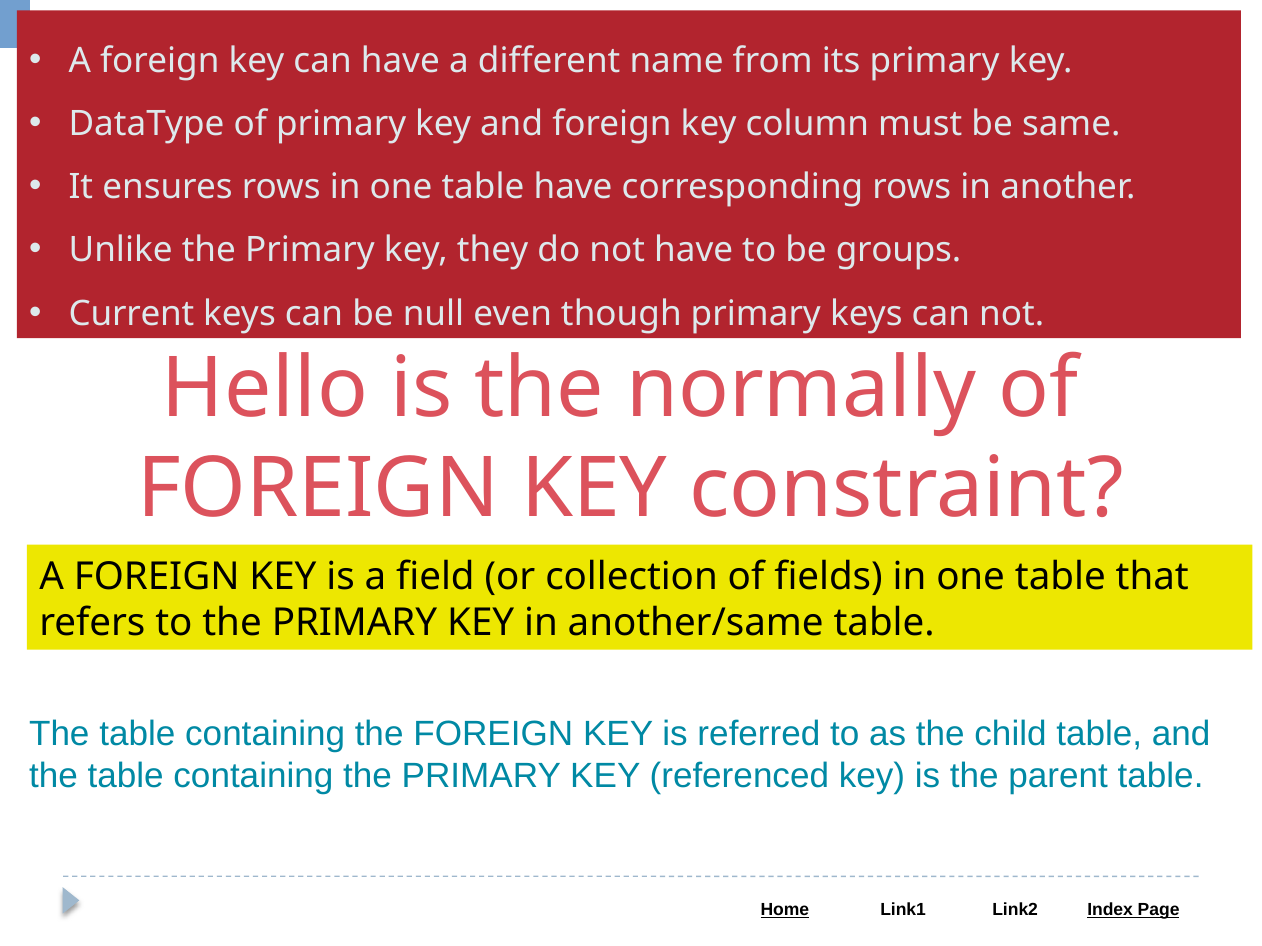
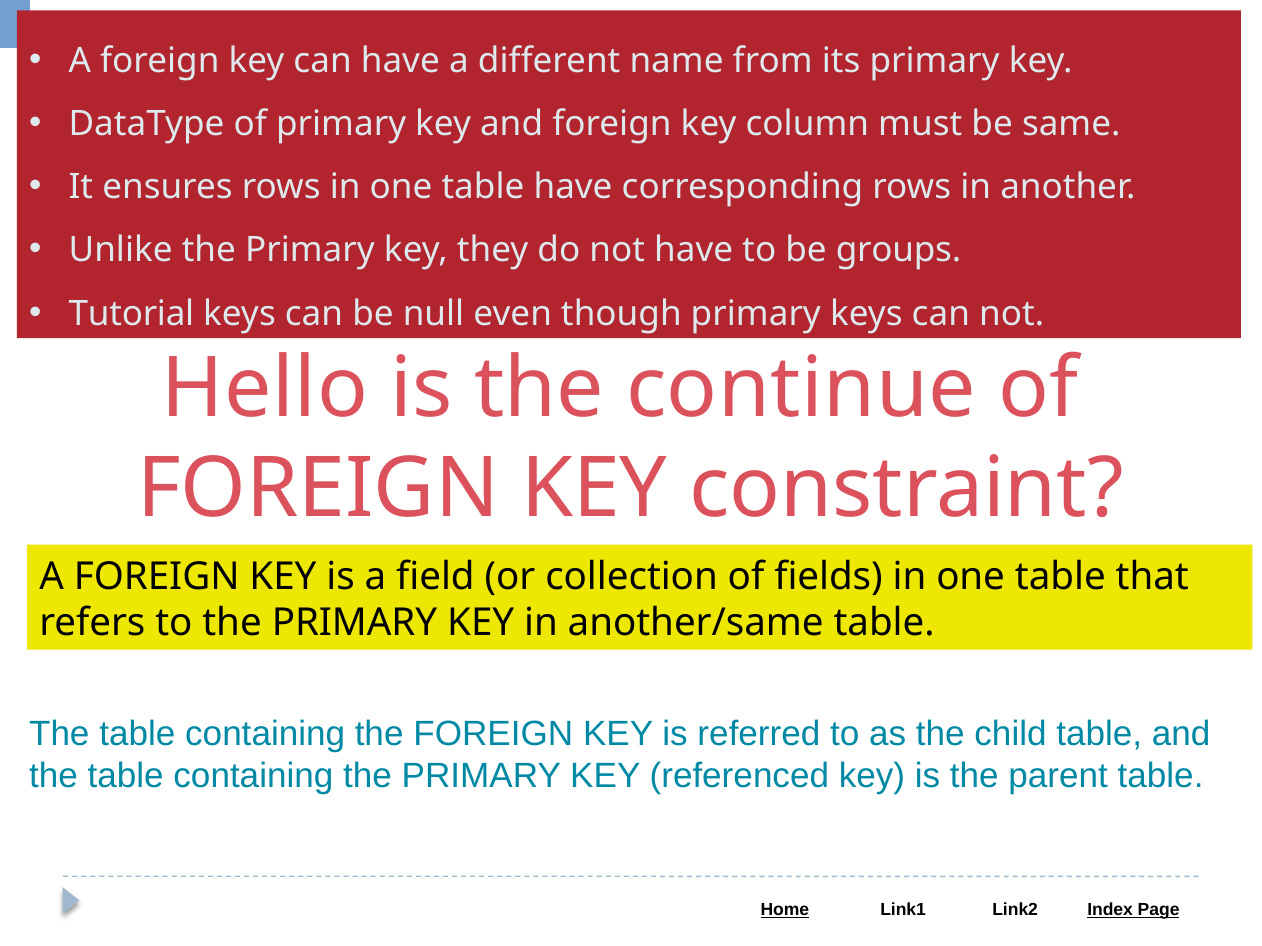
Current: Current -> Tutorial (131, 314)
normally: normally -> continue (801, 389)
